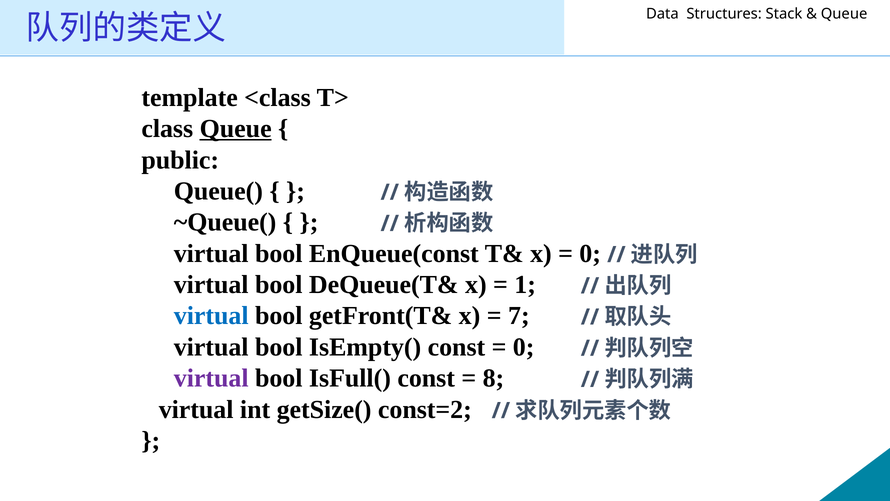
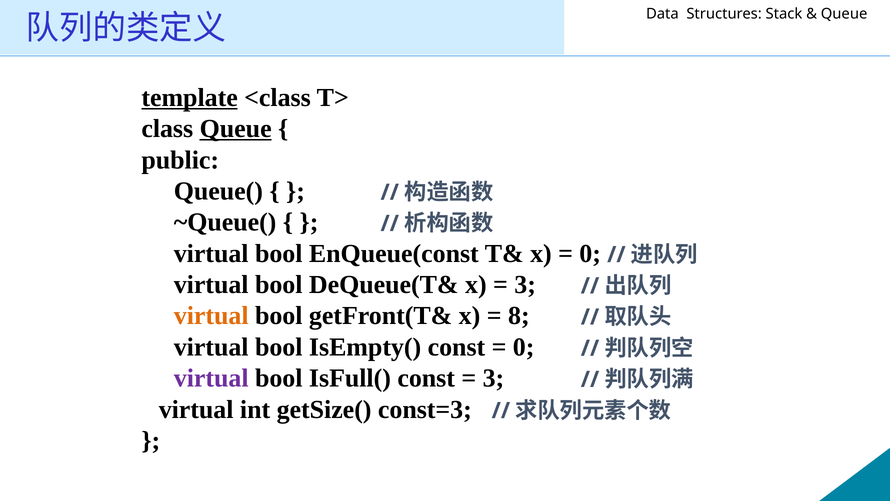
template underline: none -> present (190, 97)
1: 1 -> 3 (525, 284)
virtual colour: blue -> orange (211, 316)
7: 7 -> 8 (519, 316)
8: 8 -> 3 (493, 378)
const=2: const=2 -> const=3 (425, 409)
